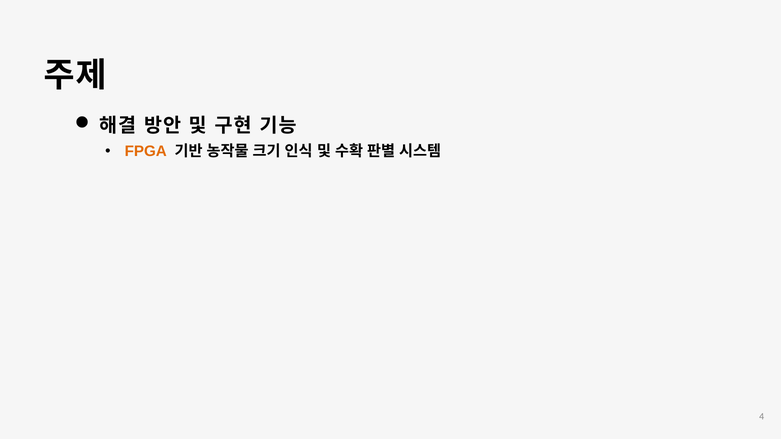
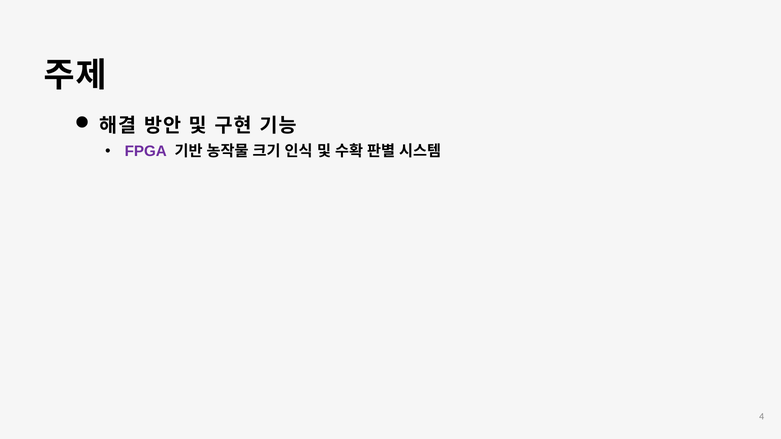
FPGA colour: orange -> purple (146, 151)
